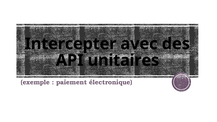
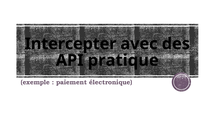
unitaires: unitaires -> pratique (123, 60)
